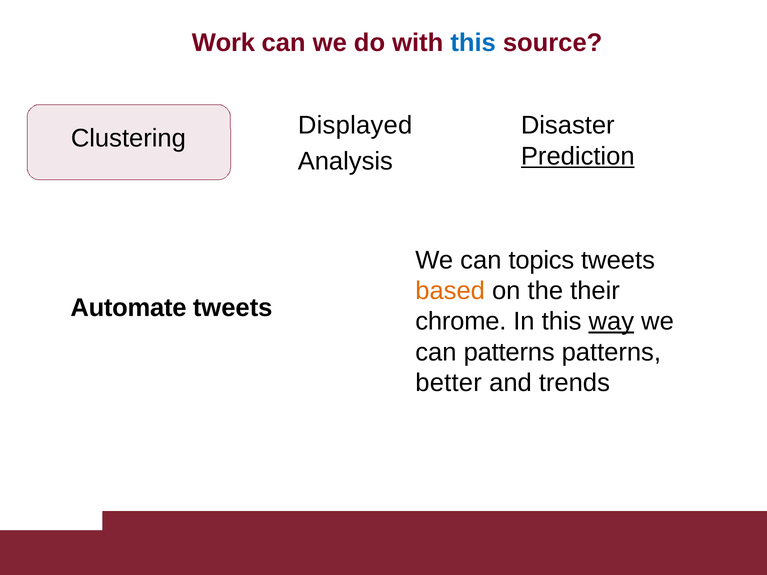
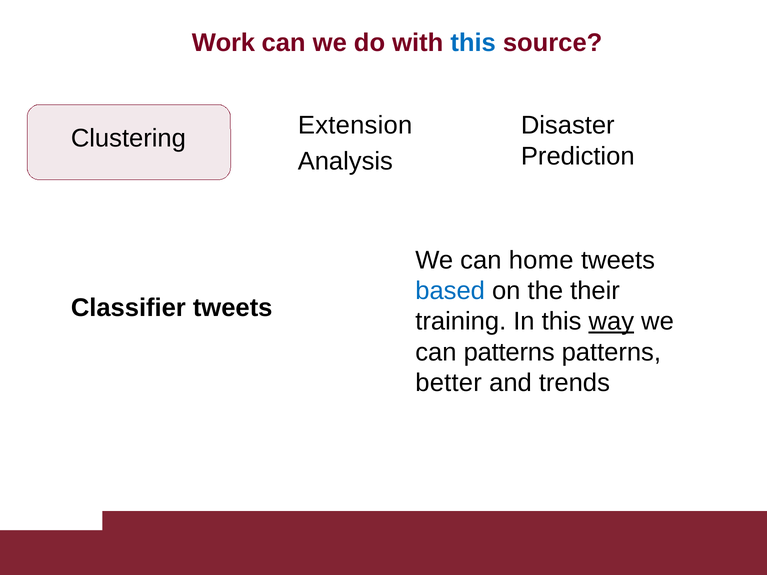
Displayed: Displayed -> Extension (355, 126)
Prediction underline: present -> none (578, 156)
topics: topics -> home (541, 260)
based colour: orange -> blue (450, 291)
Automate: Automate -> Classifier (128, 308)
chrome: chrome -> training (461, 322)
